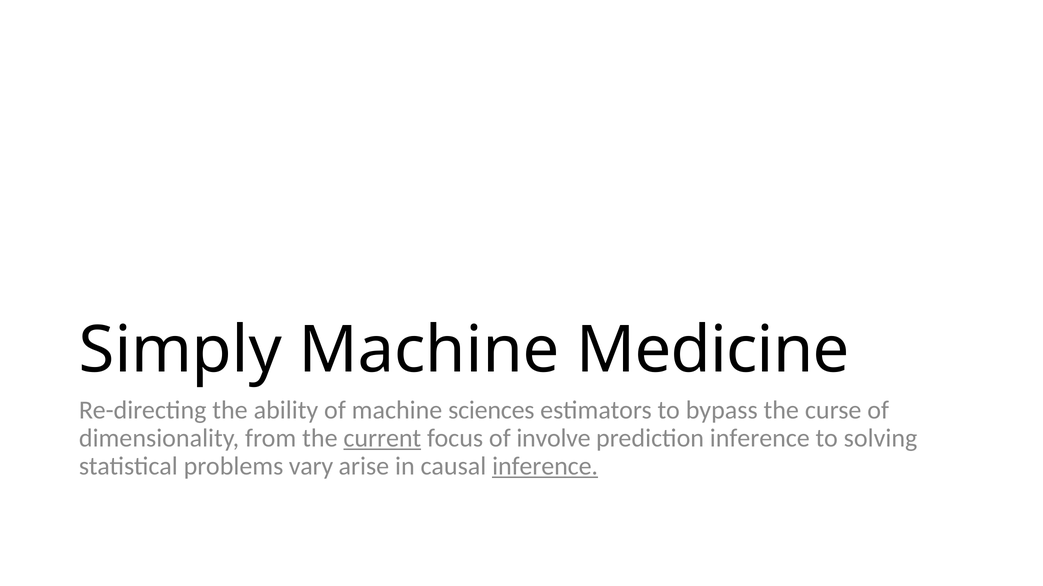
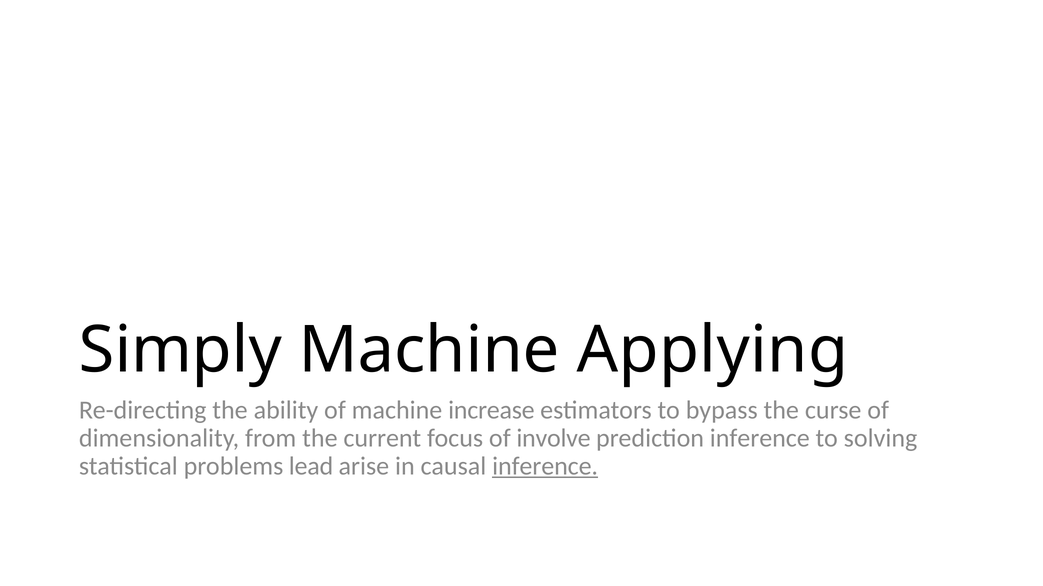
Medicine: Medicine -> Applying (712, 351)
sciences: sciences -> increase (491, 410)
current underline: present -> none (382, 439)
vary: vary -> lead (311, 467)
